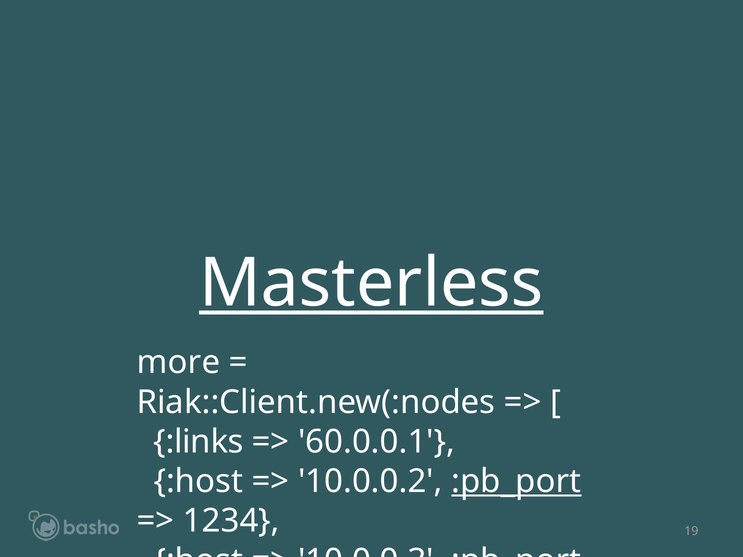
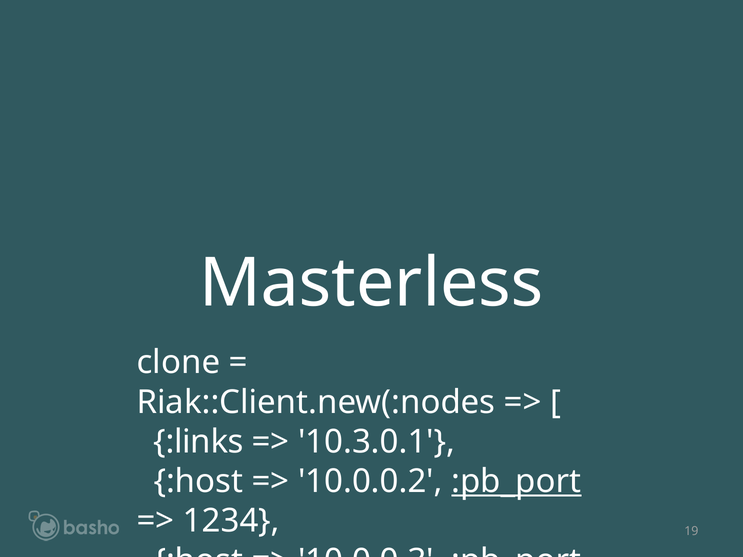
Masterless underline: present -> none (371, 283)
more: more -> clone (178, 363)
60.0.0.1: 60.0.0.1 -> 10.3.0.1 (377, 442)
